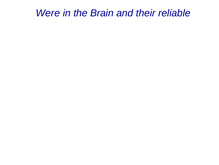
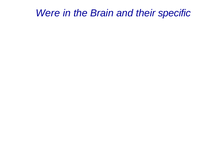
reliable: reliable -> specific (174, 13)
